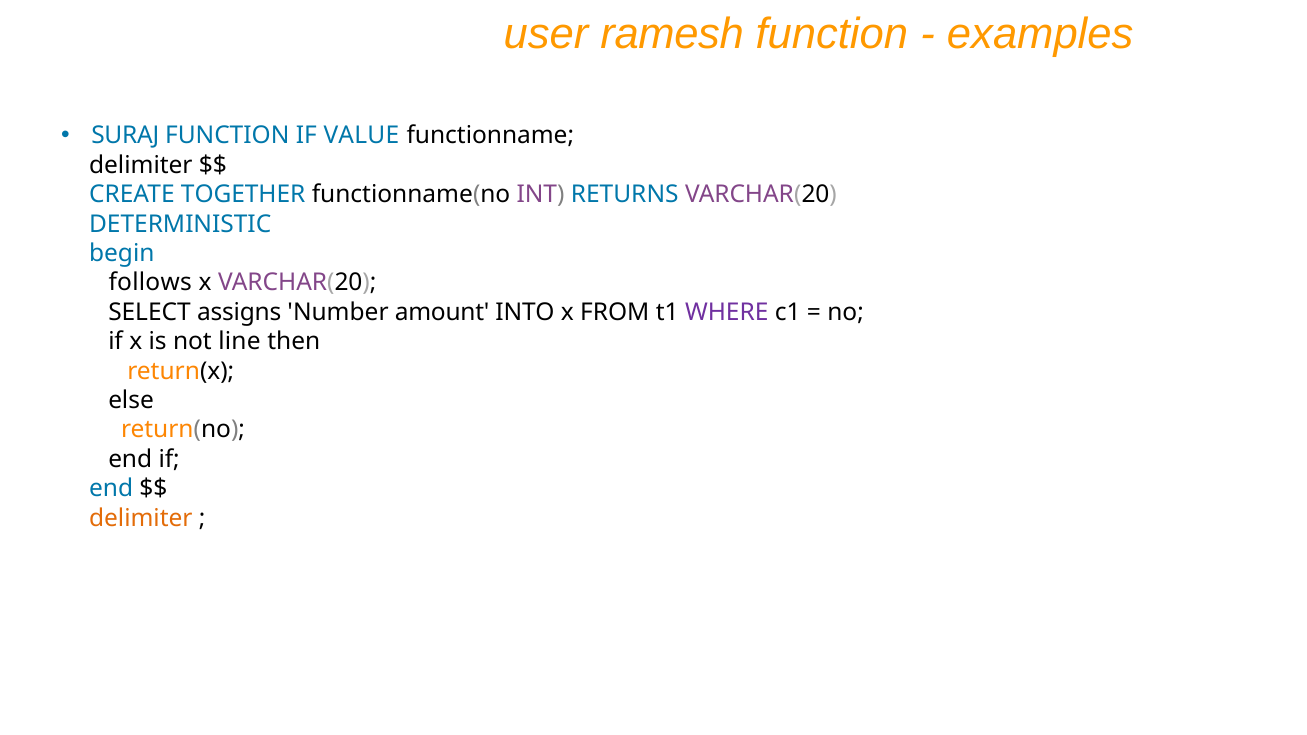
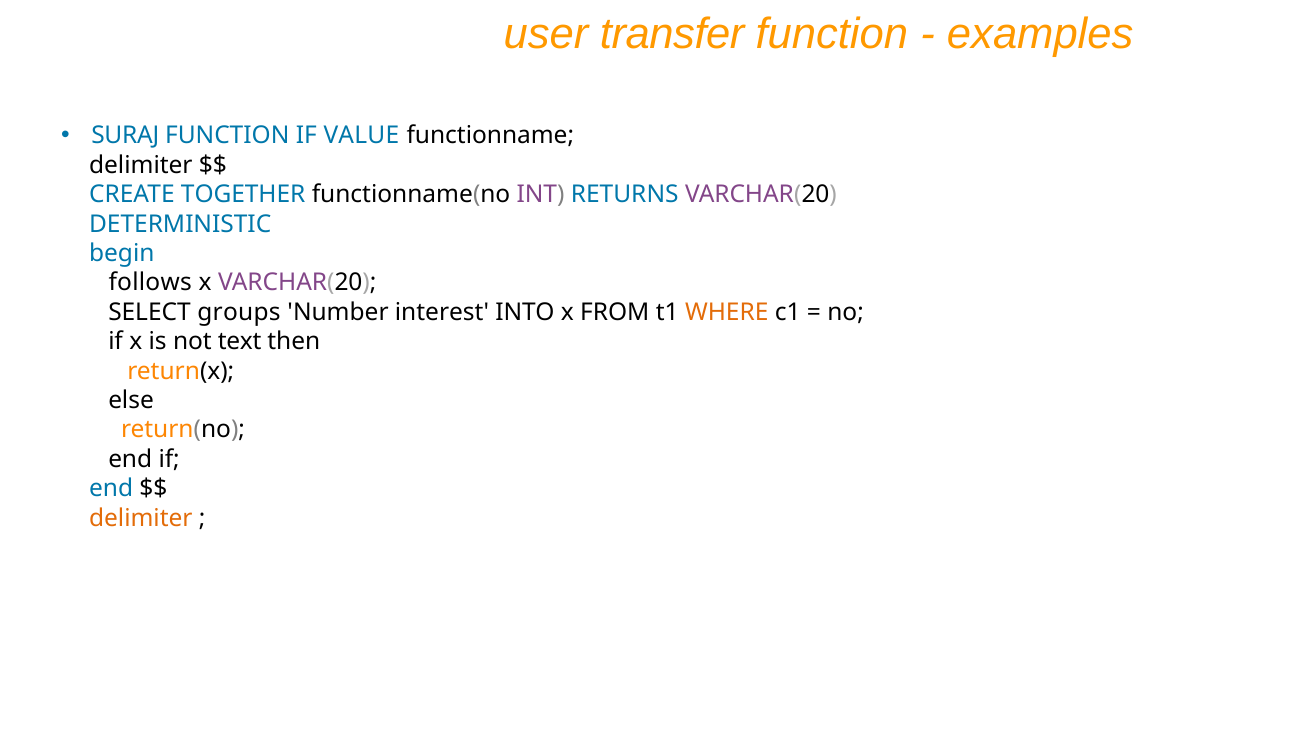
ramesh: ramesh -> transfer (672, 34)
assigns: assigns -> groups (239, 312)
amount: amount -> interest (442, 312)
WHERE colour: purple -> orange (727, 312)
line: line -> text (240, 342)
